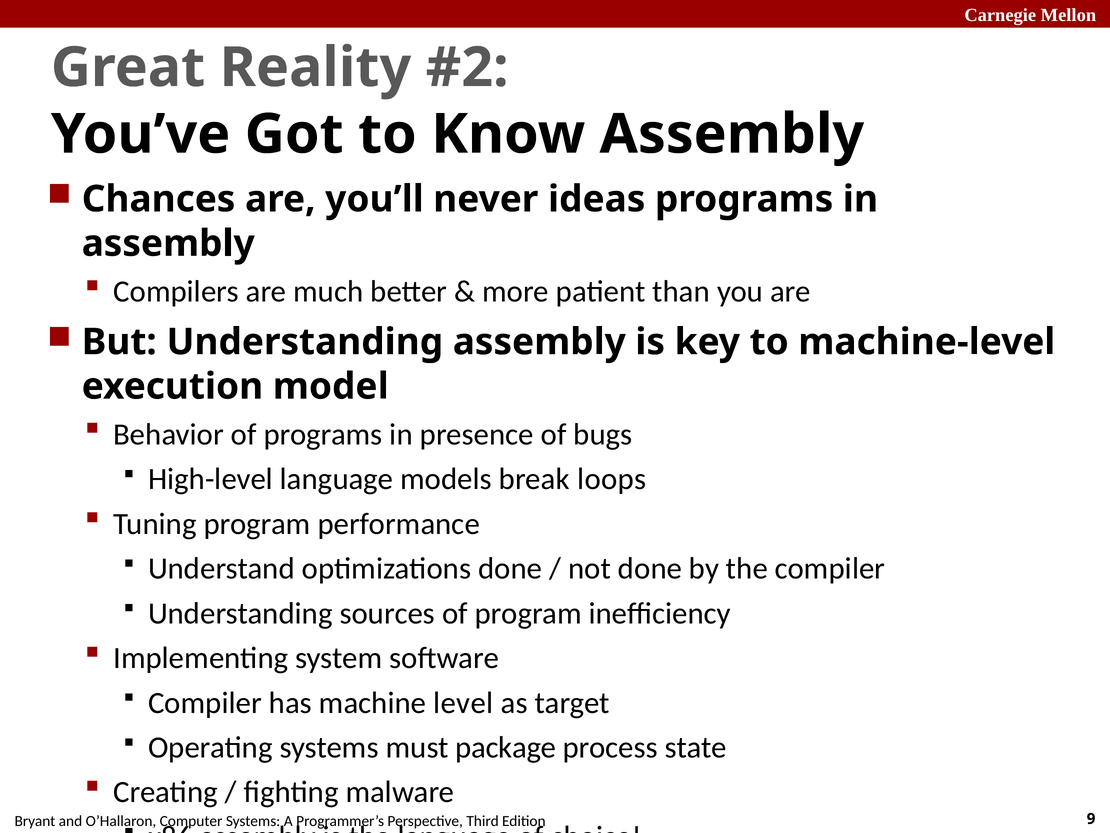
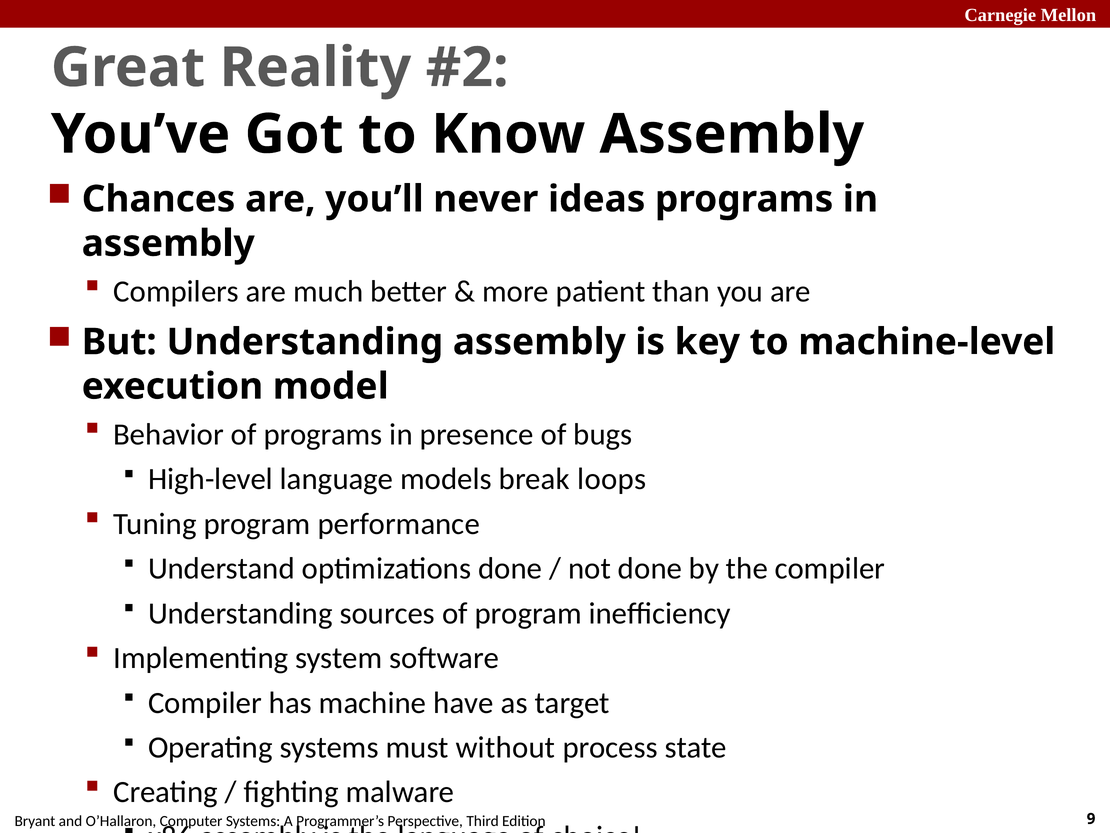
level: level -> have (464, 702)
package: package -> without (505, 747)
